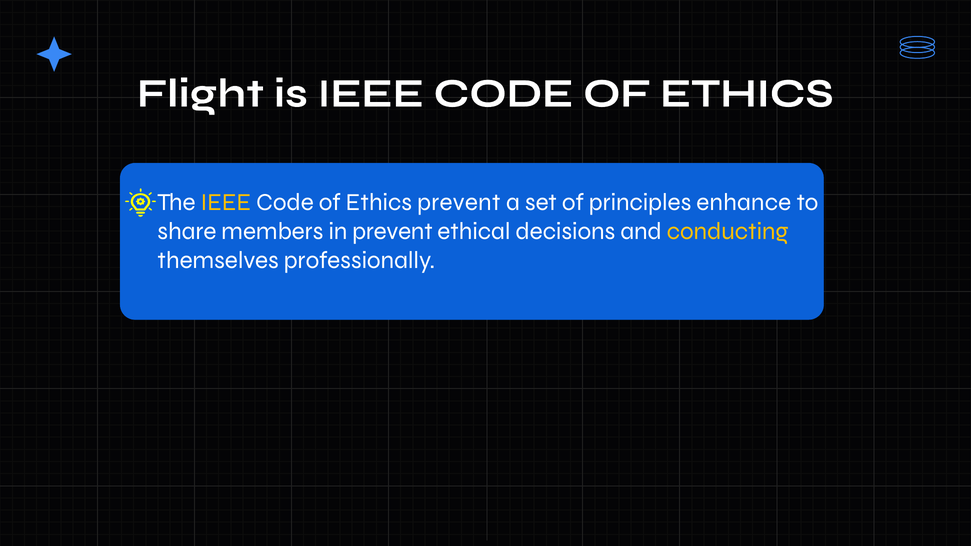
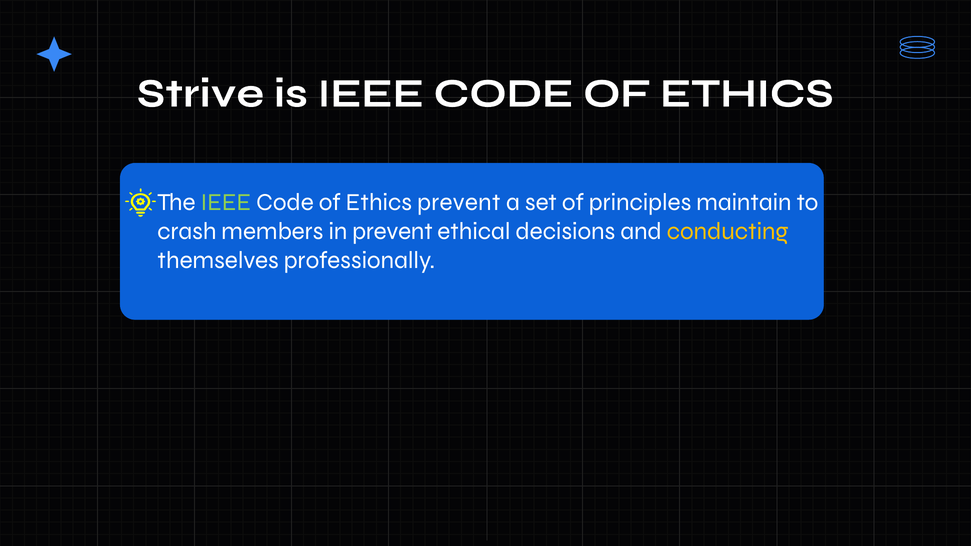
Flight: Flight -> Strive (200, 93)
IEEE colour: yellow -> light green (226, 202)
enhance: enhance -> maintain (744, 202)
share: share -> crash (187, 231)
